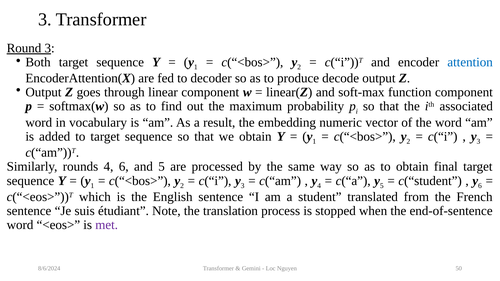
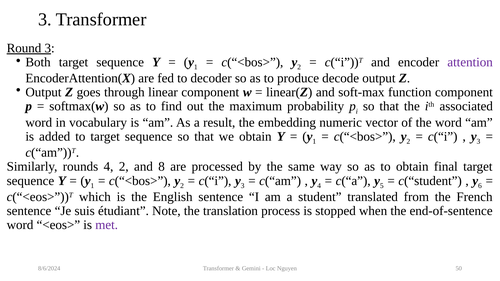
attention colour: blue -> purple (470, 62)
4 6: 6 -> 2 (124, 167)
and 5: 5 -> 8 (162, 167)
